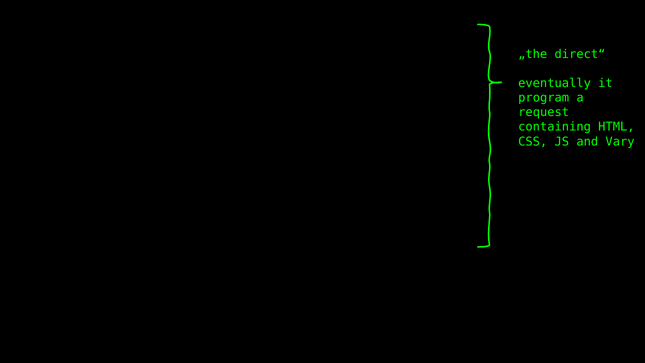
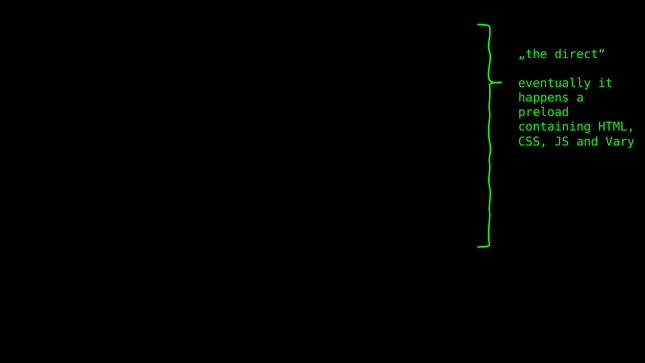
program: program -> happens (544, 98)
request: request -> preload (544, 112)
